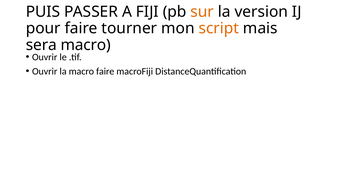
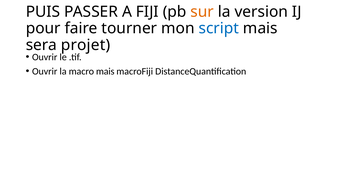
script colour: orange -> blue (219, 28)
macro: macro -> projet (86, 45)
macro faire: faire -> mais (105, 71)
